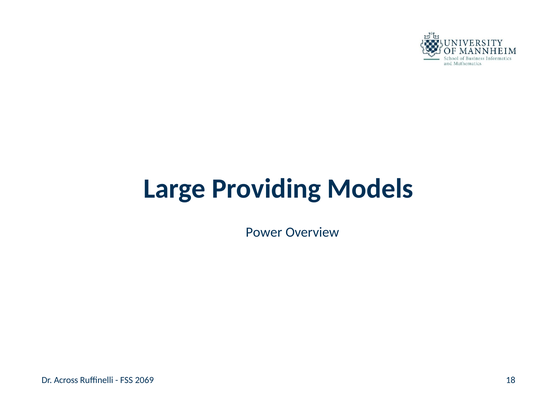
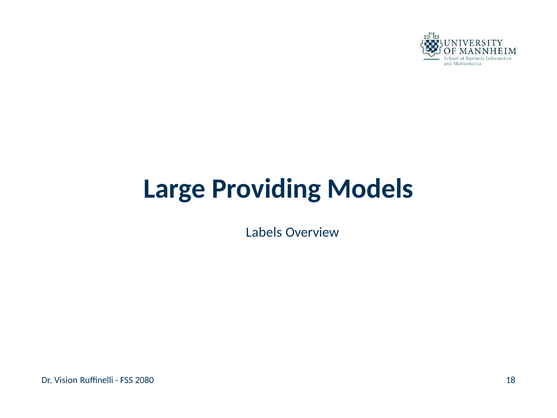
Power: Power -> Labels (264, 232)
Across: Across -> Vision (66, 380)
2069: 2069 -> 2080 (144, 380)
